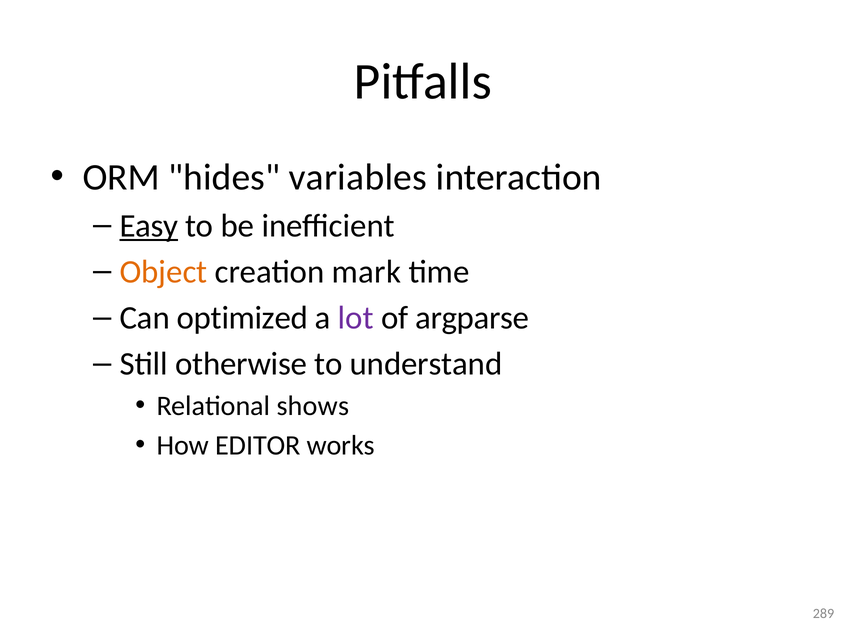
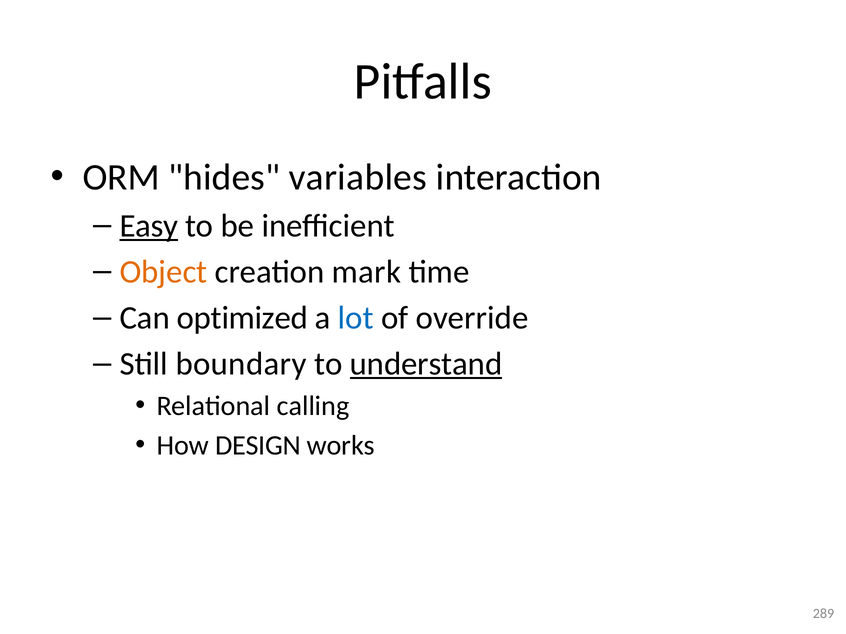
lot colour: purple -> blue (356, 318)
argparse: argparse -> override (472, 318)
otherwise: otherwise -> boundary (241, 364)
understand underline: none -> present (426, 364)
shows: shows -> calling (313, 406)
EDITOR: EDITOR -> DESIGN (258, 446)
